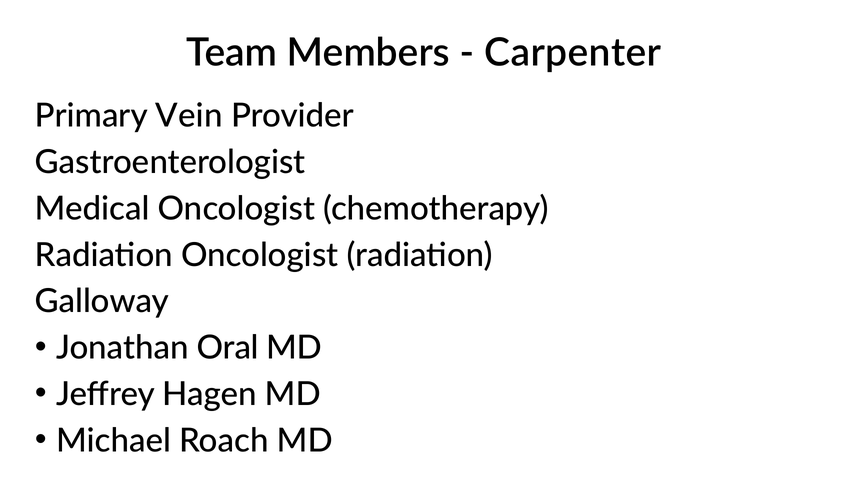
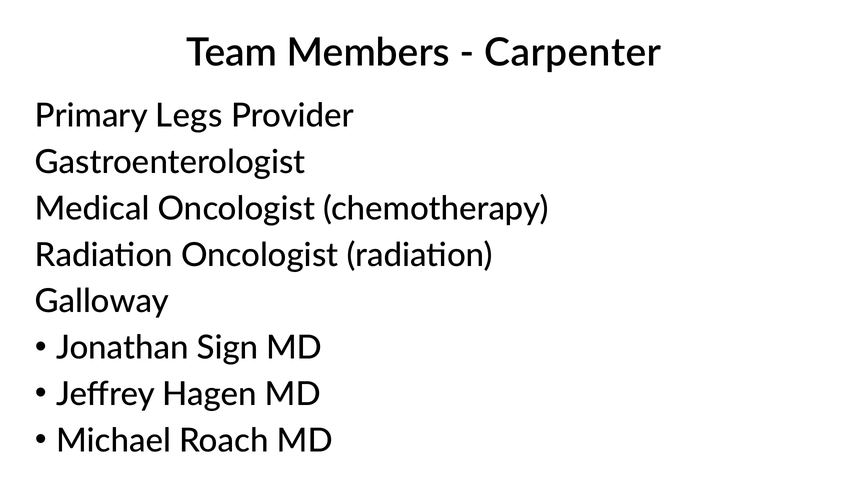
Vein: Vein -> Legs (189, 116)
Oral: Oral -> Sign (228, 348)
